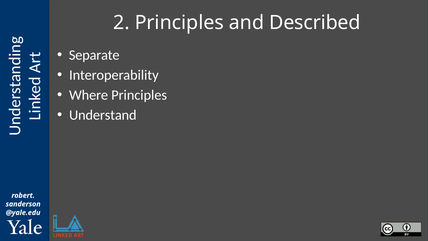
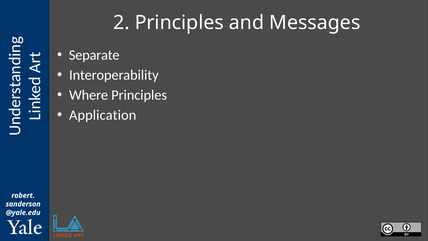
Described: Described -> Messages (315, 23)
Understand: Understand -> Application (103, 115)
